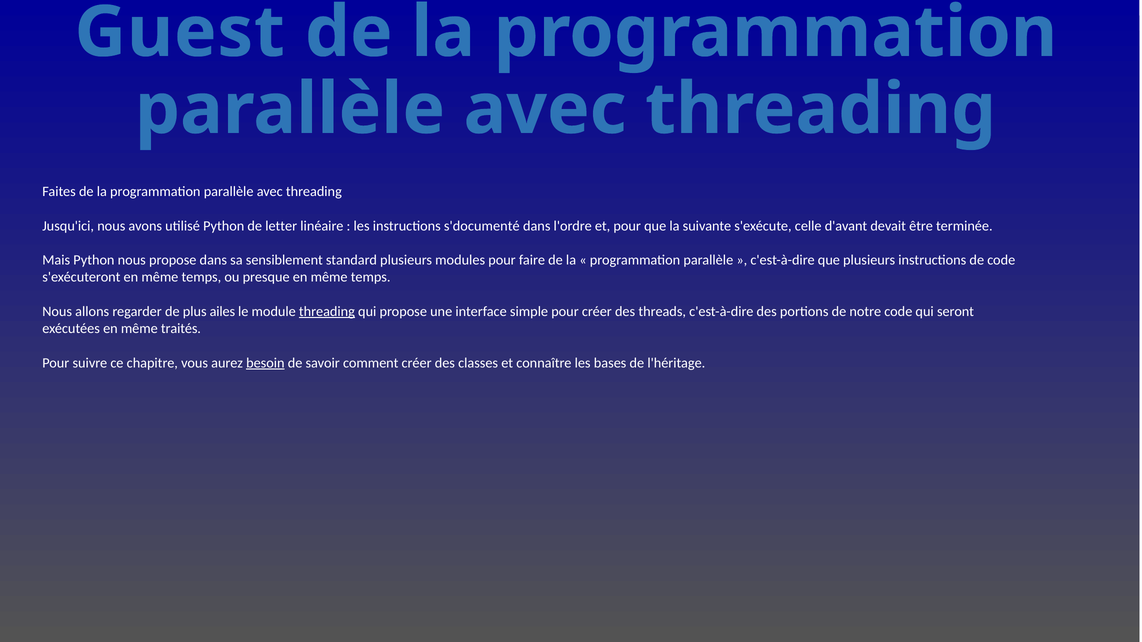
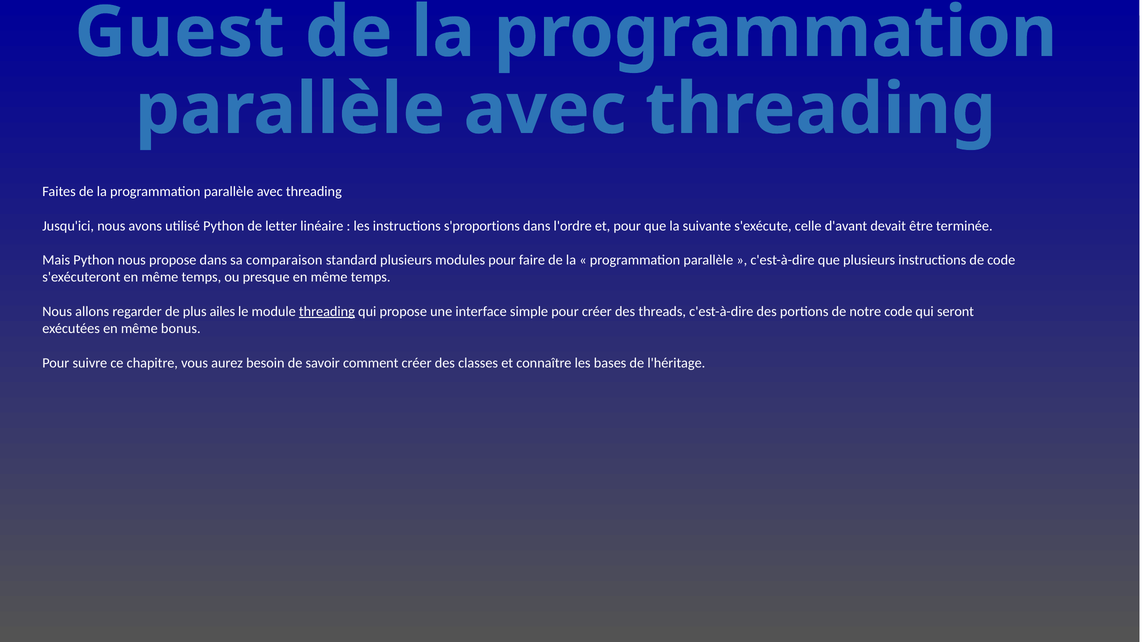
s'documenté: s'documenté -> s'proportions (482, 226)
sensiblement: sensiblement -> comparaison (284, 260)
traités: traités -> bonus (181, 329)
besoin underline: present -> none (265, 363)
